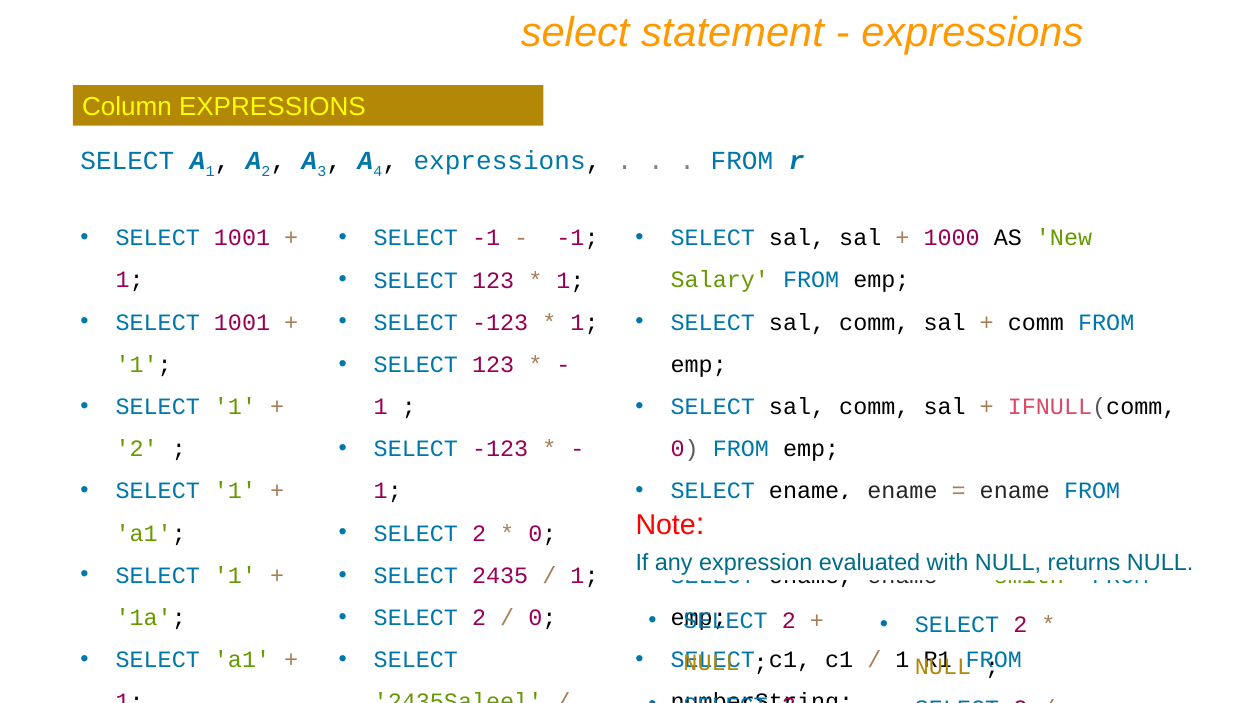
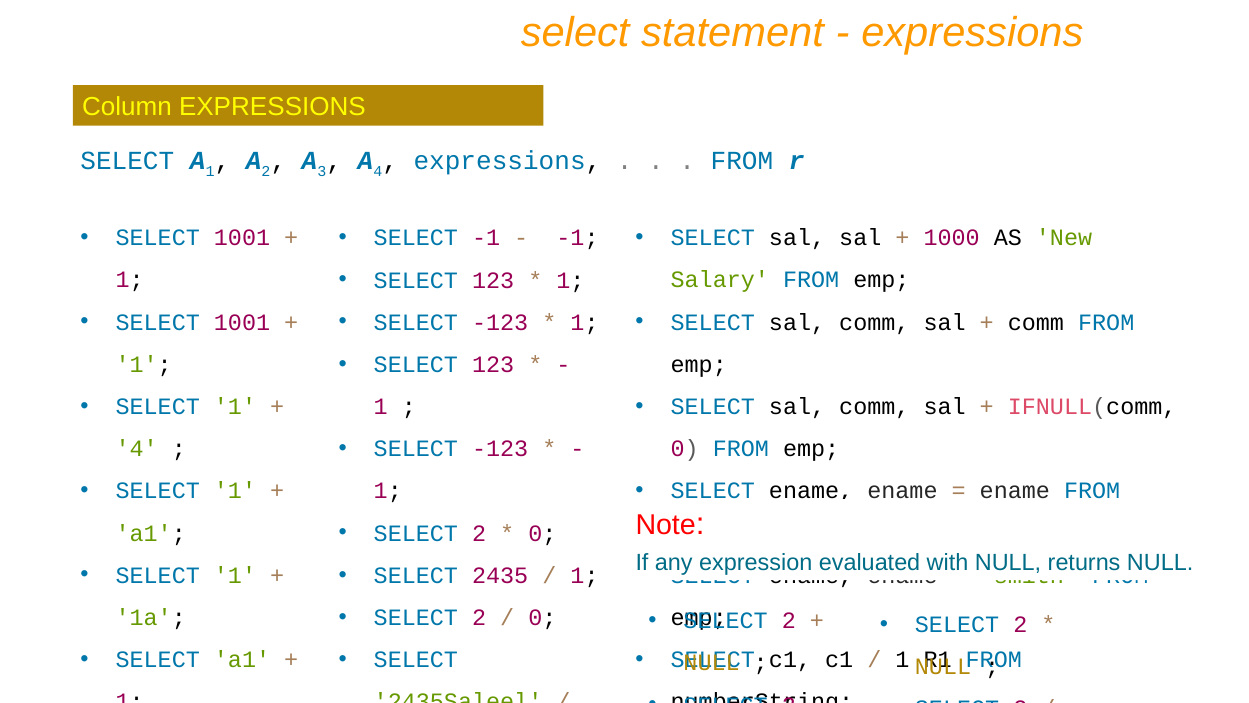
2: 2 -> 4 (137, 449)
